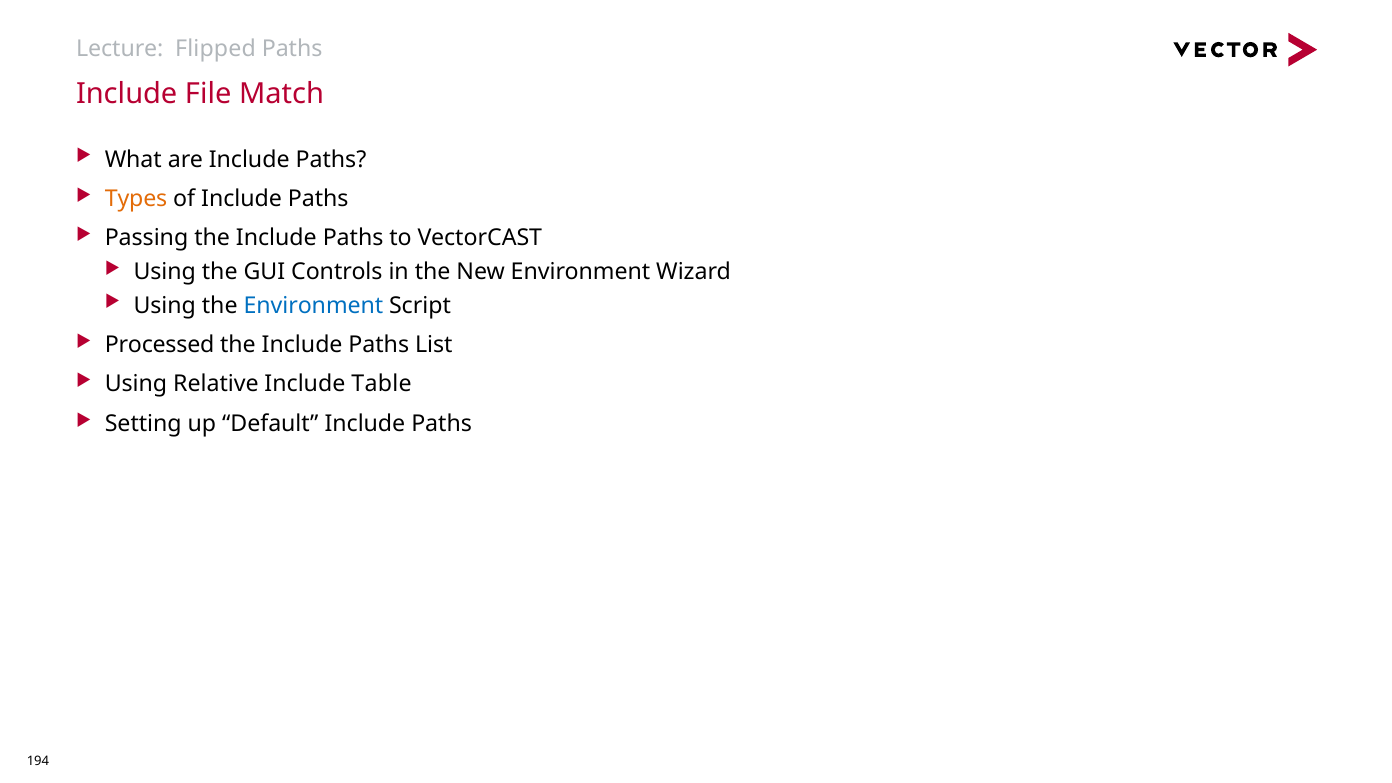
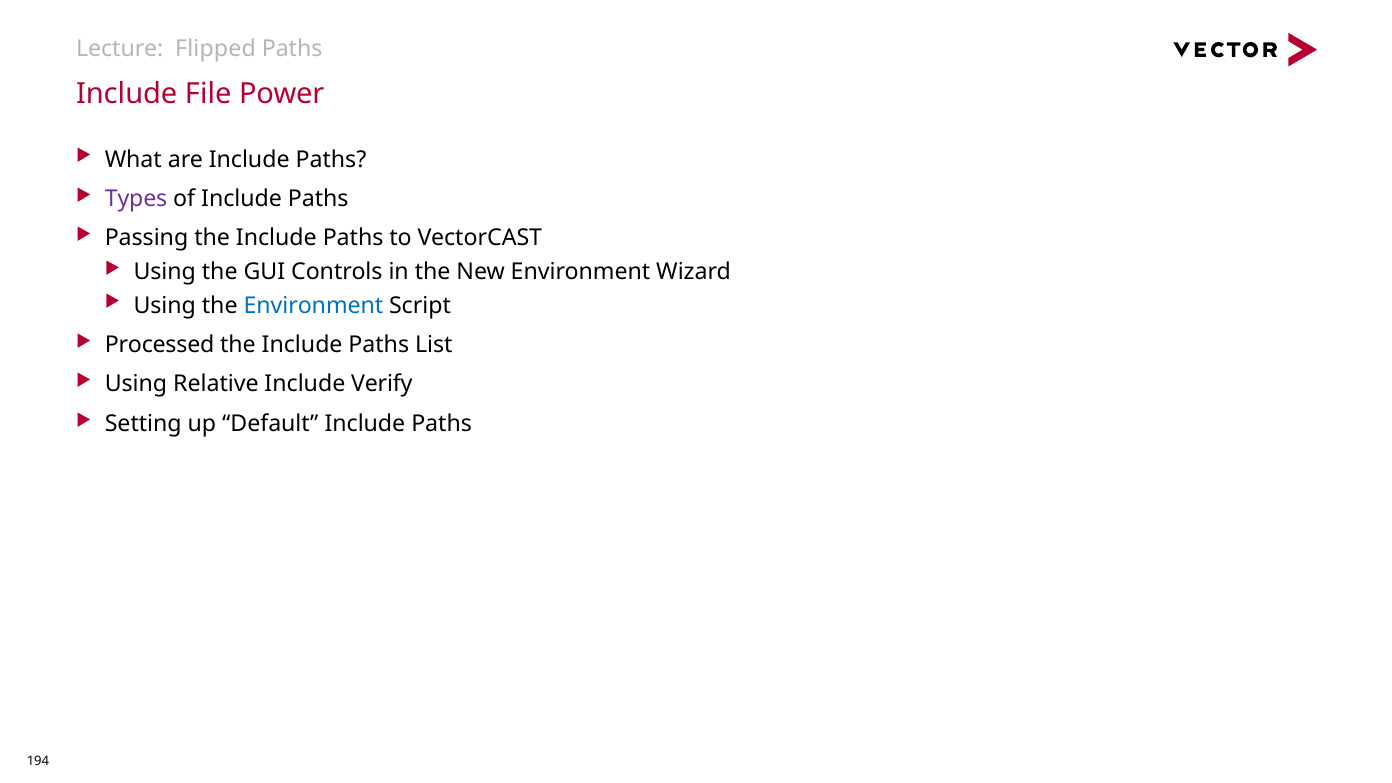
Match: Match -> Power (282, 94)
Types colour: orange -> purple (136, 199)
Table: Table -> Verify (382, 384)
